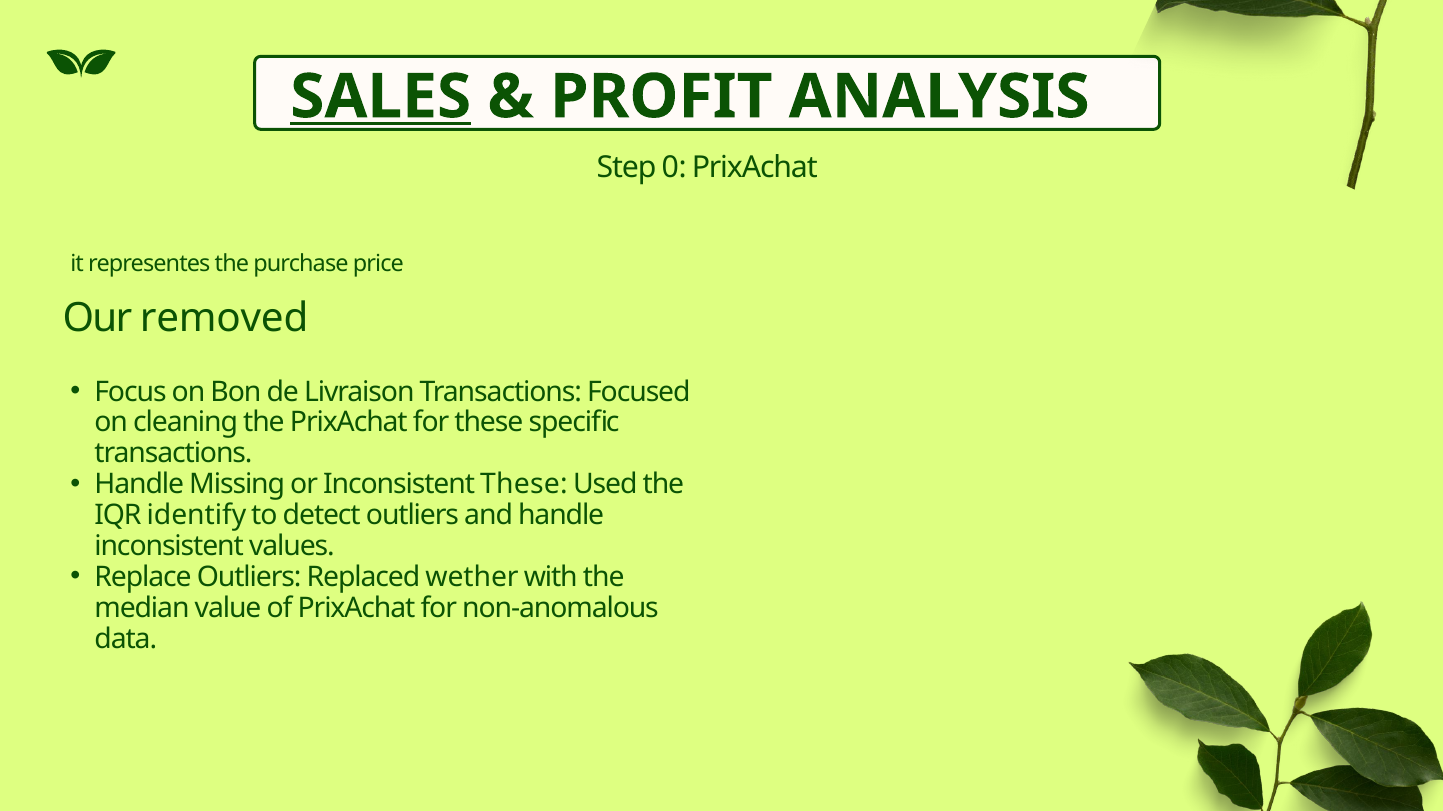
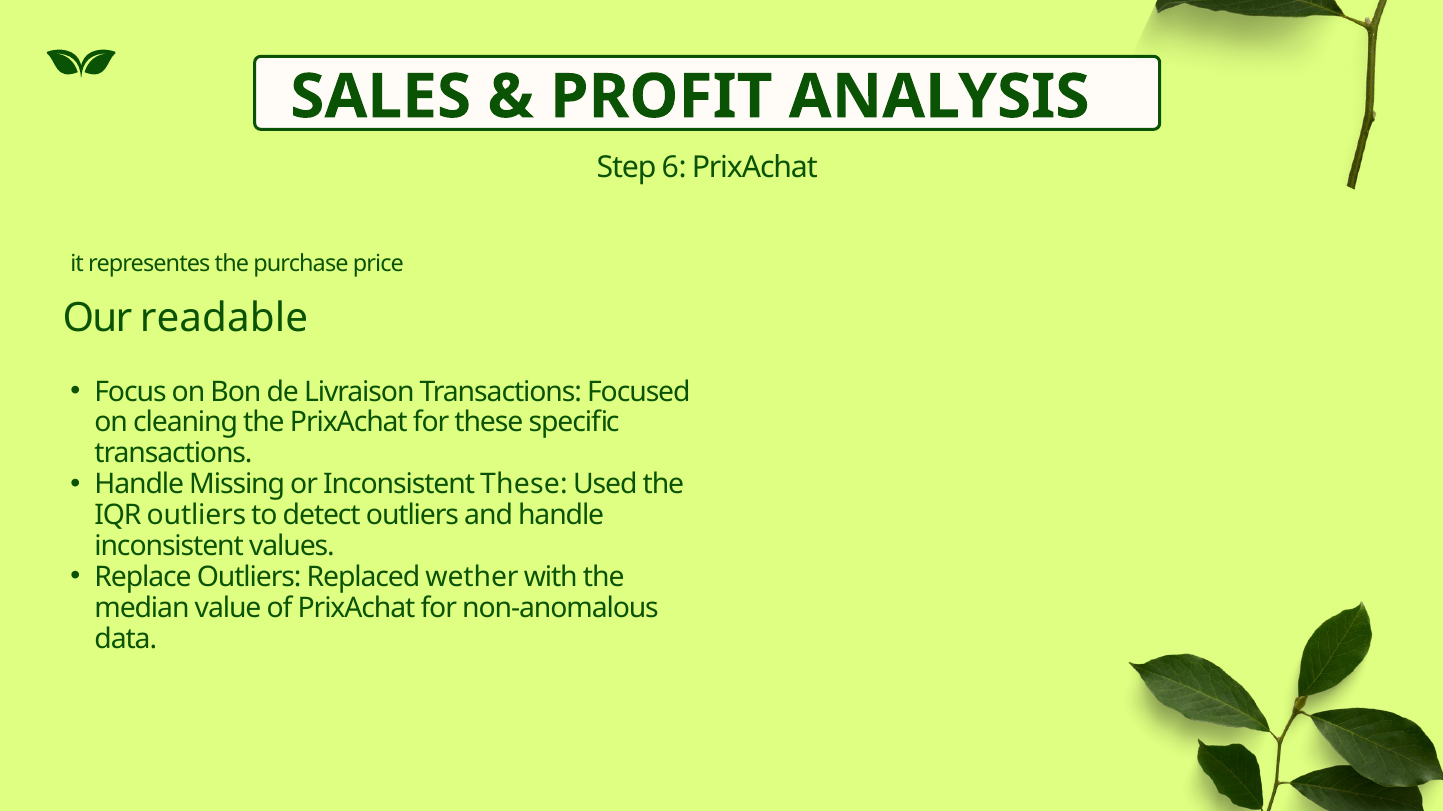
SALES underline: present -> none (381, 97)
0: 0 -> 6 (674, 167)
removed: removed -> readable (224, 319)
IQR identify: identify -> outliers (197, 516)
